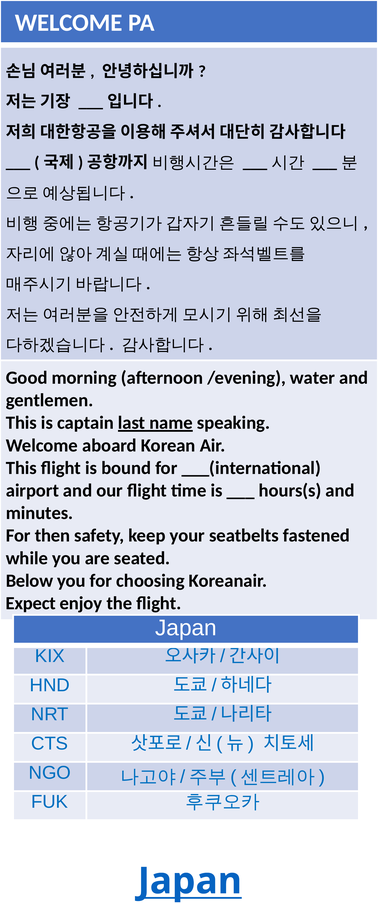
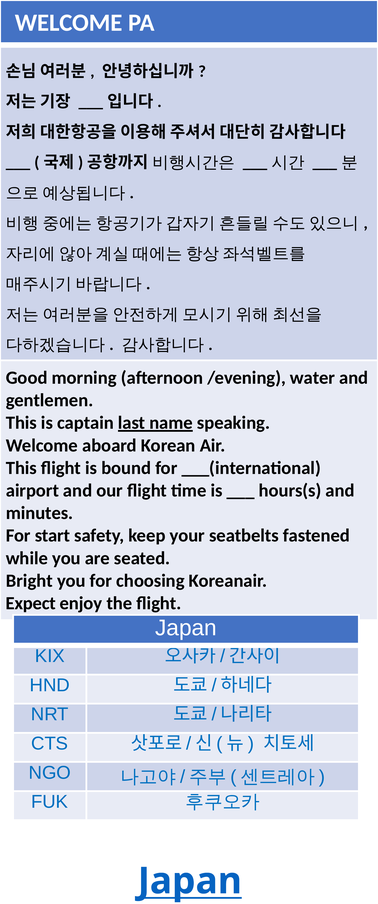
then: then -> start (52, 536)
Below: Below -> Bright (29, 581)
